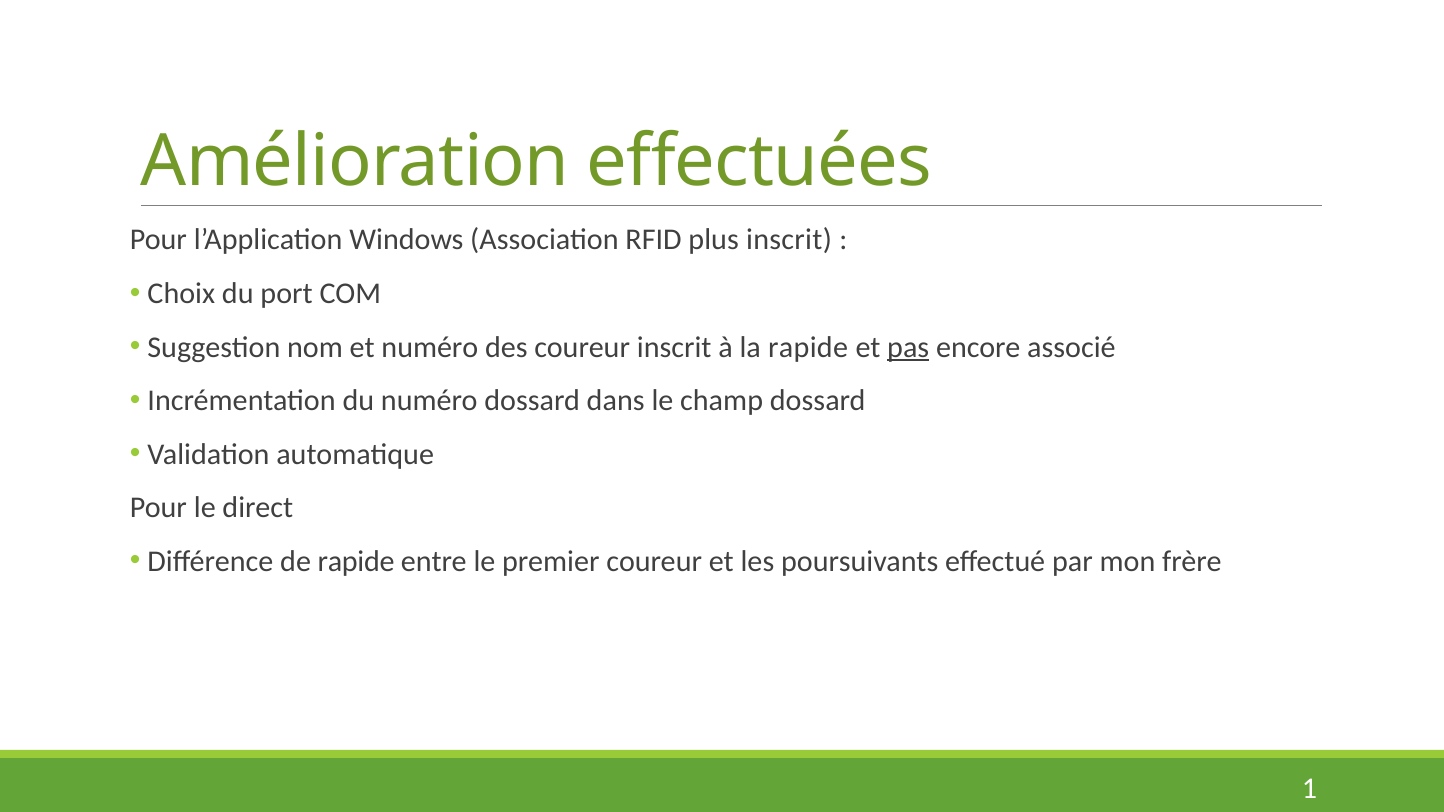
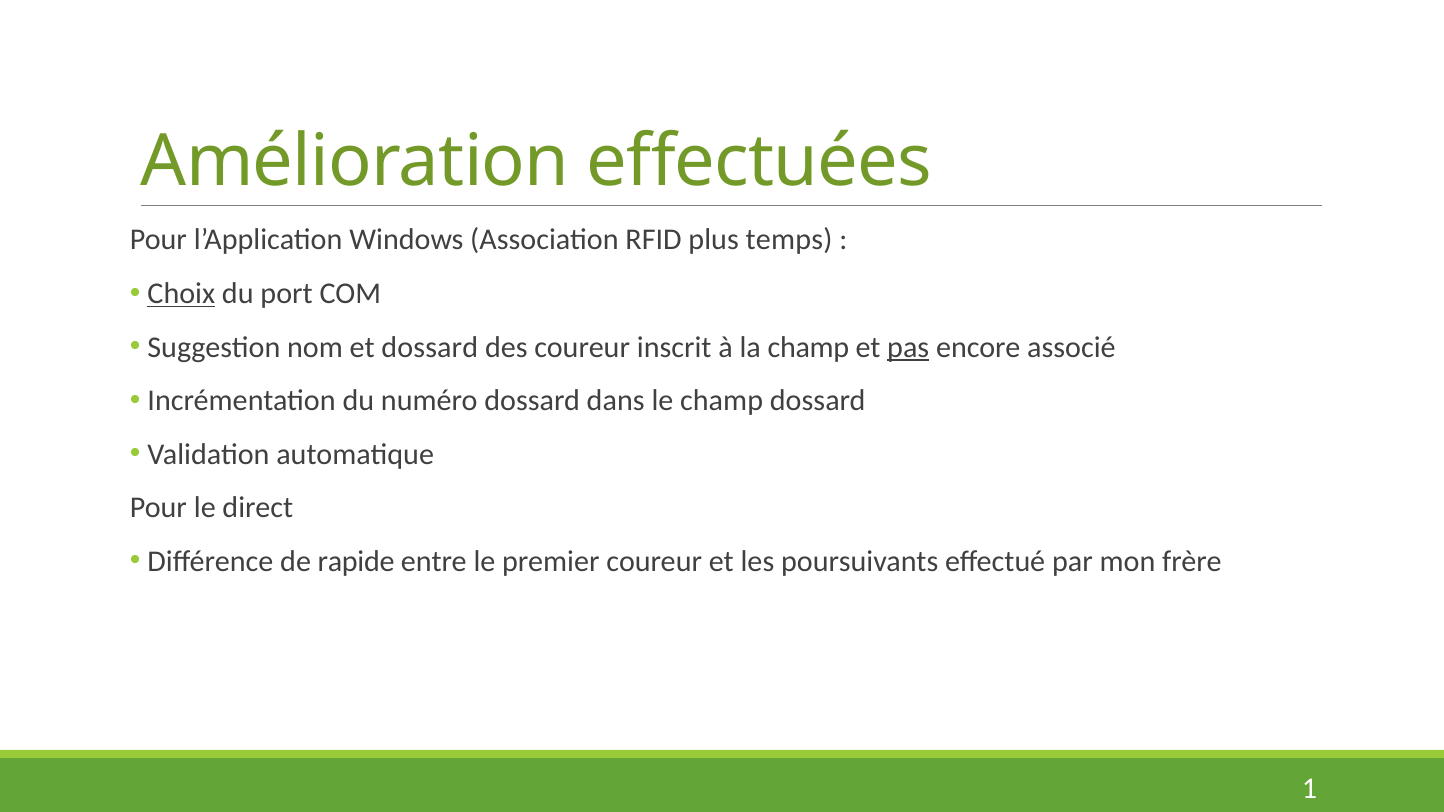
plus inscrit: inscrit -> temps (789, 240)
Choix underline: none -> present (181, 294)
et numéro: numéro -> dossard (430, 347)
la rapide: rapide -> champ (808, 347)
